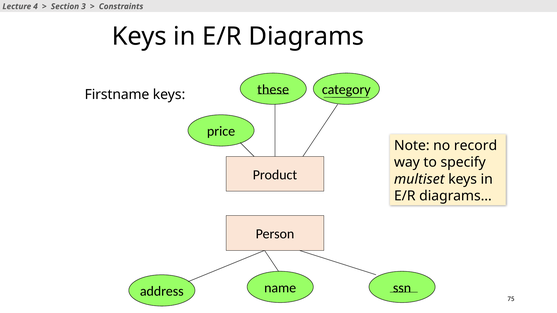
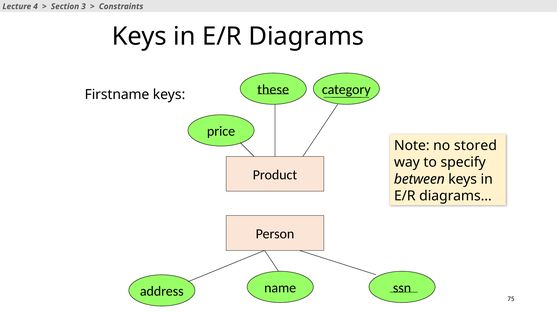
record: record -> stored (475, 146)
multiset: multiset -> between (419, 179)
